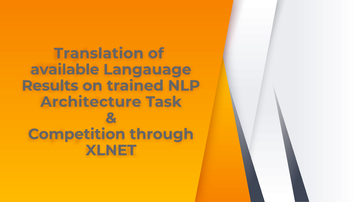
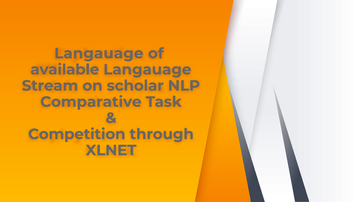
Translation: Translation -> Langauage (99, 54)
Results: Results -> Stream (50, 86)
trained: trained -> scholar (135, 86)
Architecture: Architecture -> Comparative (91, 102)
